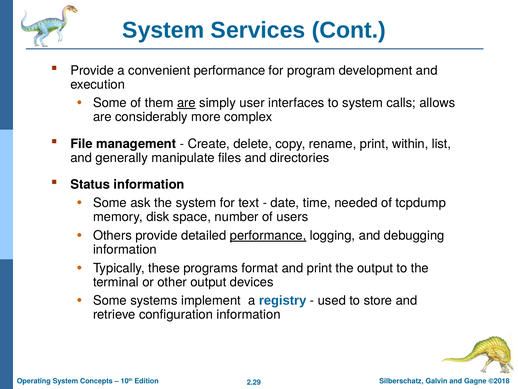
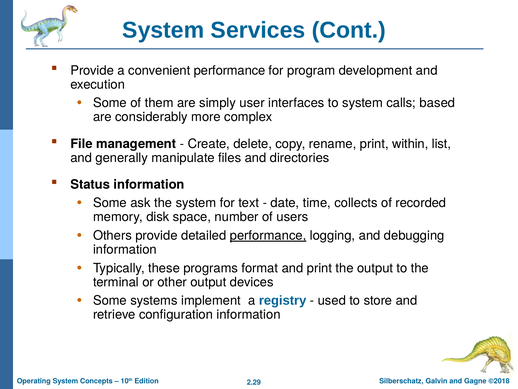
are underline: present -> none (186, 103)
allows: allows -> based (437, 103)
needed: needed -> collects (356, 203)
tcpdump: tcpdump -> recorded (421, 203)
